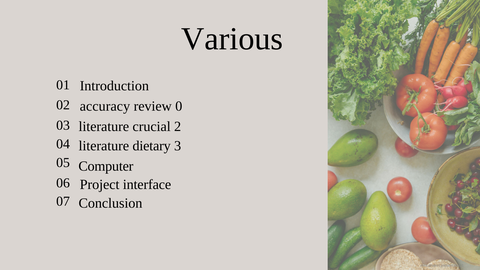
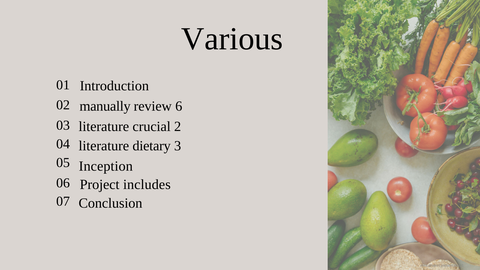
accuracy: accuracy -> manually (105, 106)
0: 0 -> 6 (179, 106)
Computer: Computer -> Inception (106, 166)
interface: interface -> includes (147, 185)
